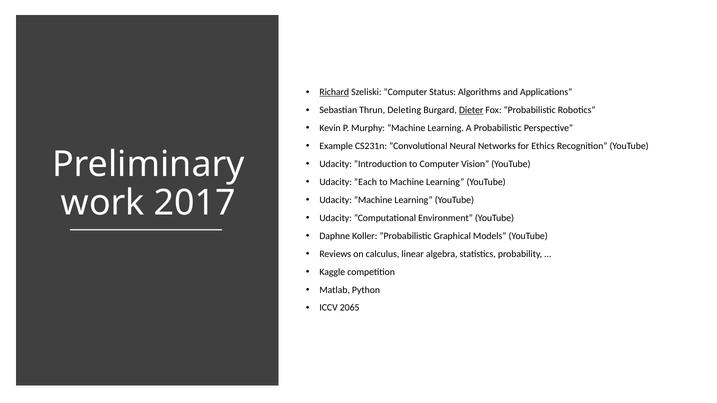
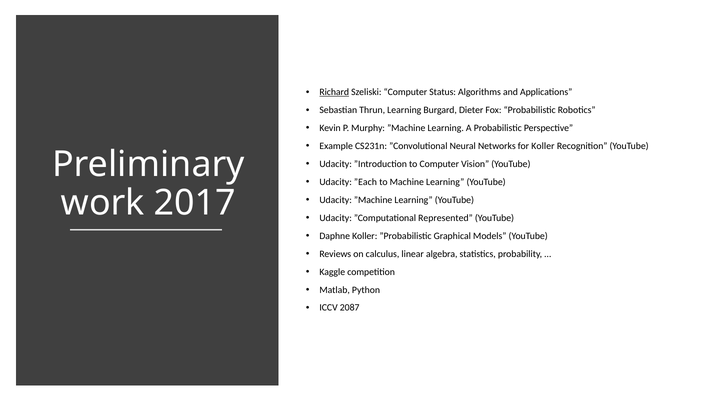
Thrun Deleting: Deleting -> Learning (404, 110)
Dieter underline: present -> none (471, 110)
for Ethics: Ethics -> Koller (543, 146)
Environment: Environment -> Represented (445, 218)
2065: 2065 -> 2087 (350, 308)
